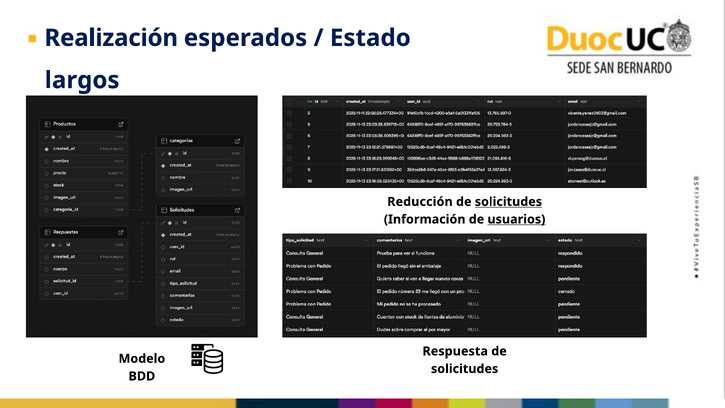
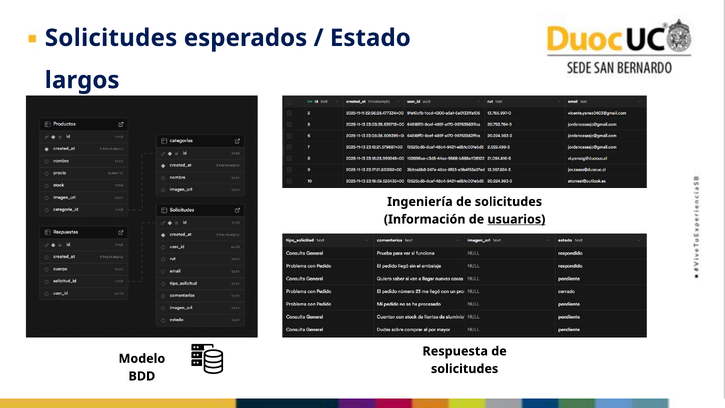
Realización: Realización -> Solicitudes (111, 38)
Reducción: Reducción -> Ingeniería (420, 202)
solicitudes underline: present -> none (508, 202)
